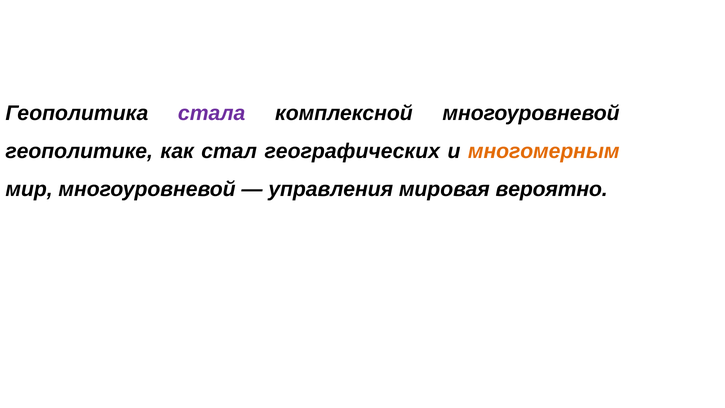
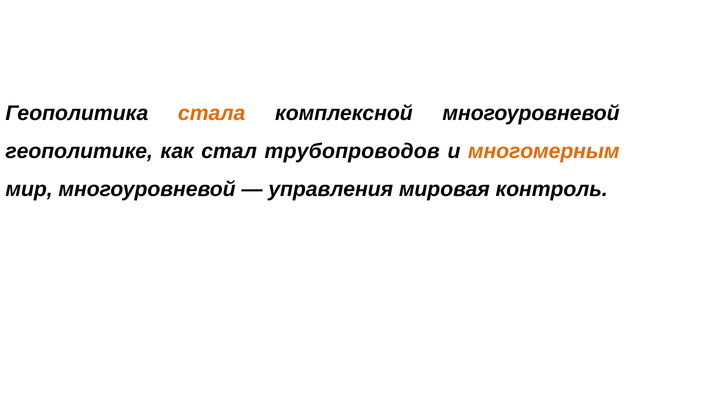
стала colour: purple -> orange (212, 113)
географических: географических -> трубопроводов (352, 151)
вероятно: вероятно -> контроль (552, 189)
